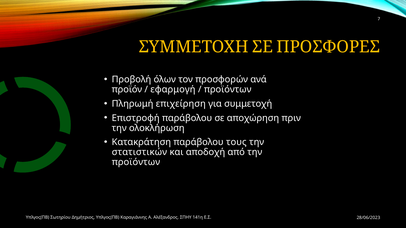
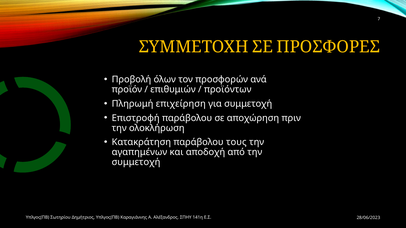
εφαρμογή: εφαρμογή -> επιθυμιών (173, 90)
στατιστικών: στατιστικών -> αγαπημένων (139, 152)
προϊόντων: προϊόντων -> συμμετοχή (136, 162)
